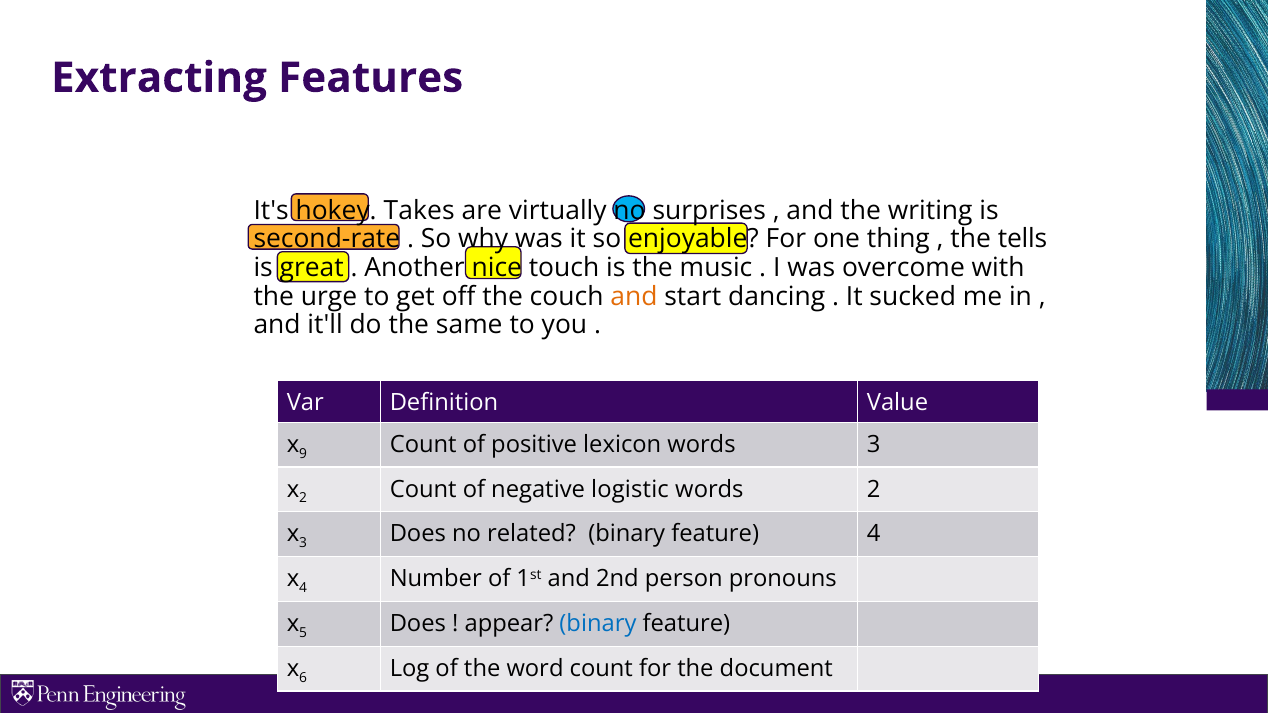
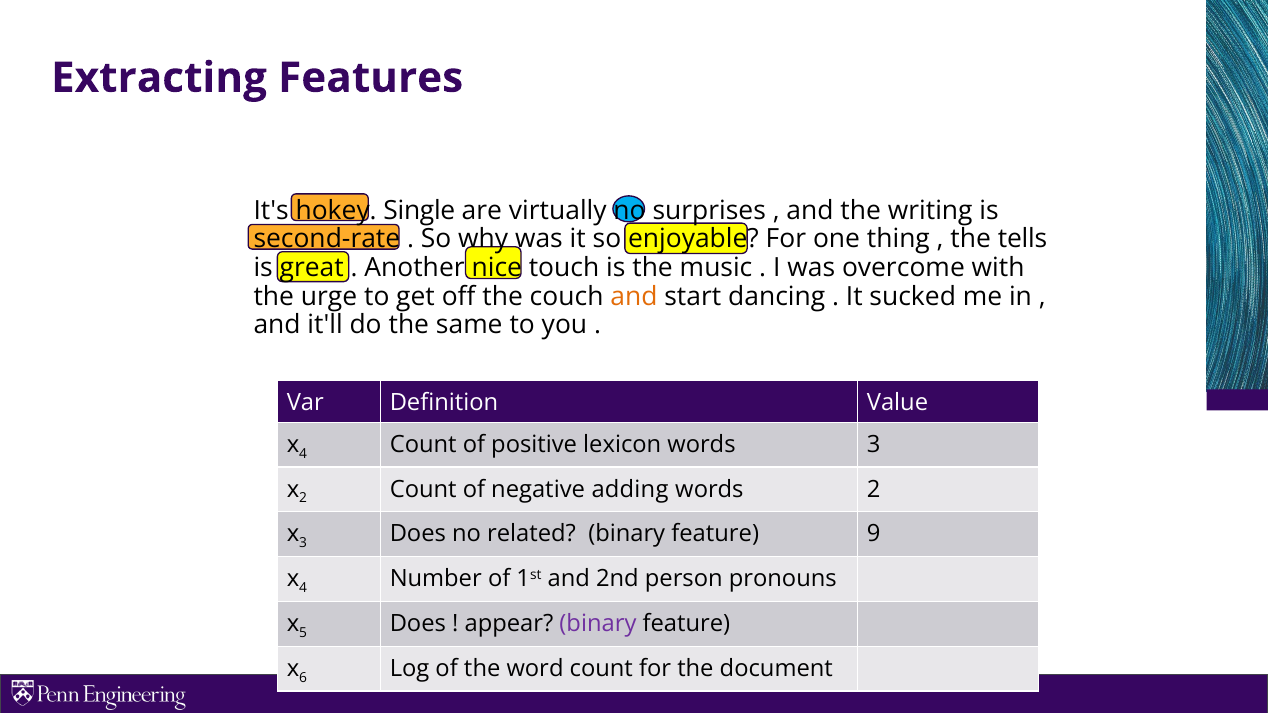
Takes: Takes -> Single (419, 211)
9: 9 -> 4 (303, 454)
logistic: logistic -> adding (630, 489)
feature 4: 4 -> 9 (874, 534)
binary colour: blue -> purple (598, 624)
